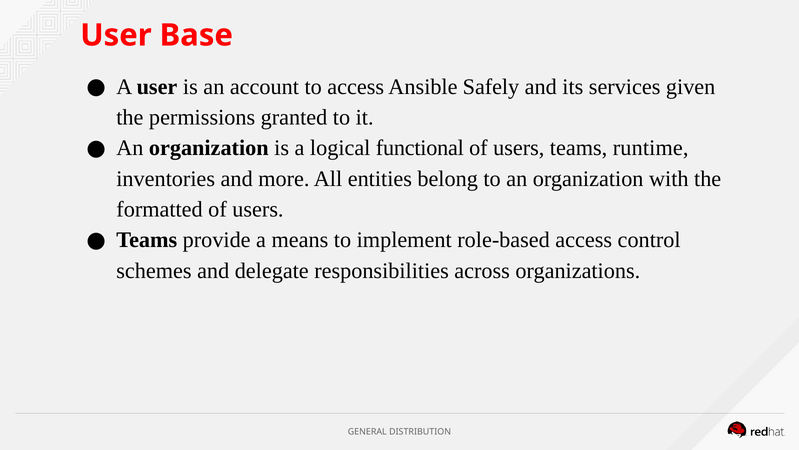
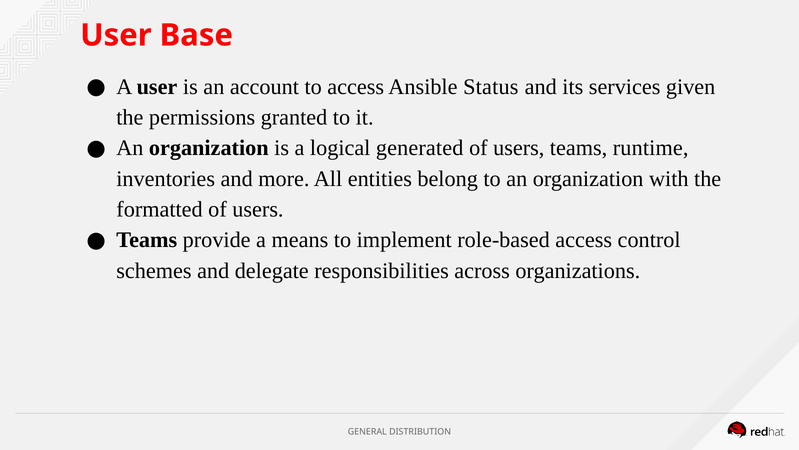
Safely: Safely -> Status (491, 87)
functional: functional -> generated (420, 148)
